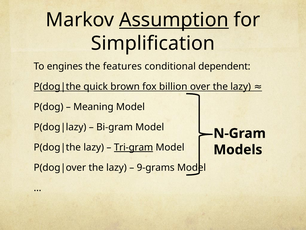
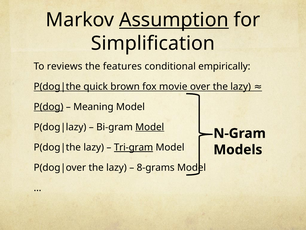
engines: engines -> reviews (65, 66)
dependent: dependent -> empirically (224, 66)
billion: billion -> movie (173, 86)
P(dog underline: none -> present (49, 107)
Model underline: none -> present (150, 127)
9-grams: 9-grams -> 8-grams (156, 167)
